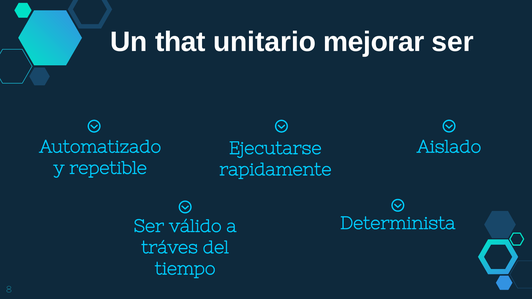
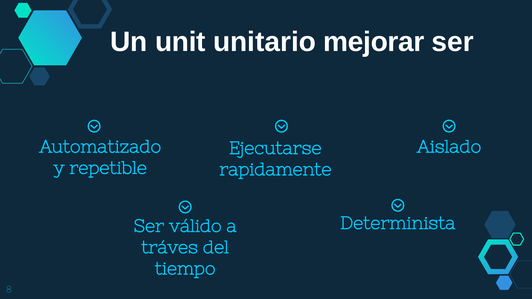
that: that -> unit (180, 42)
